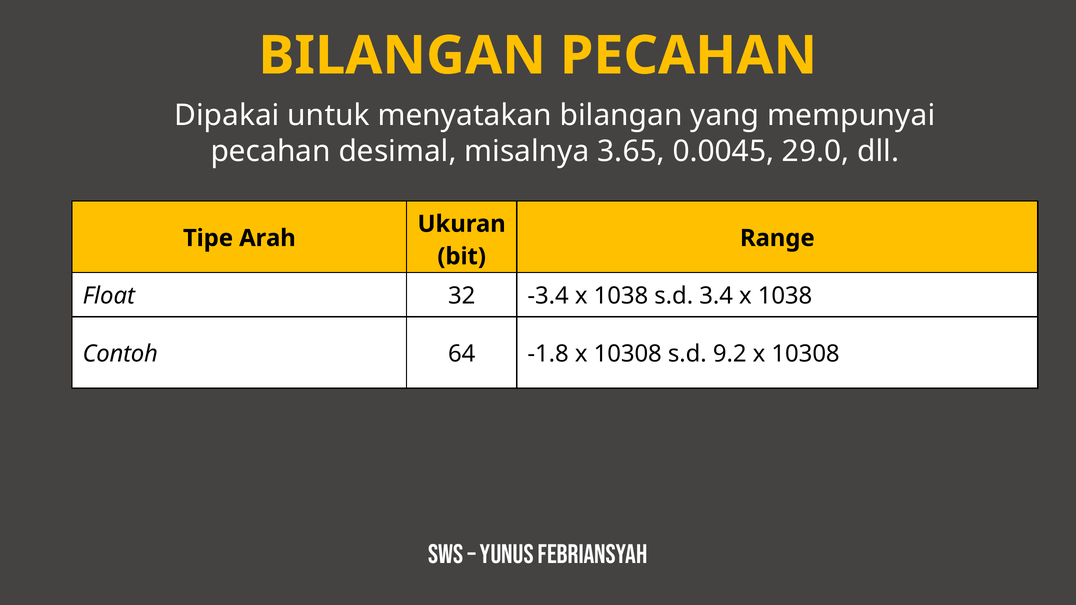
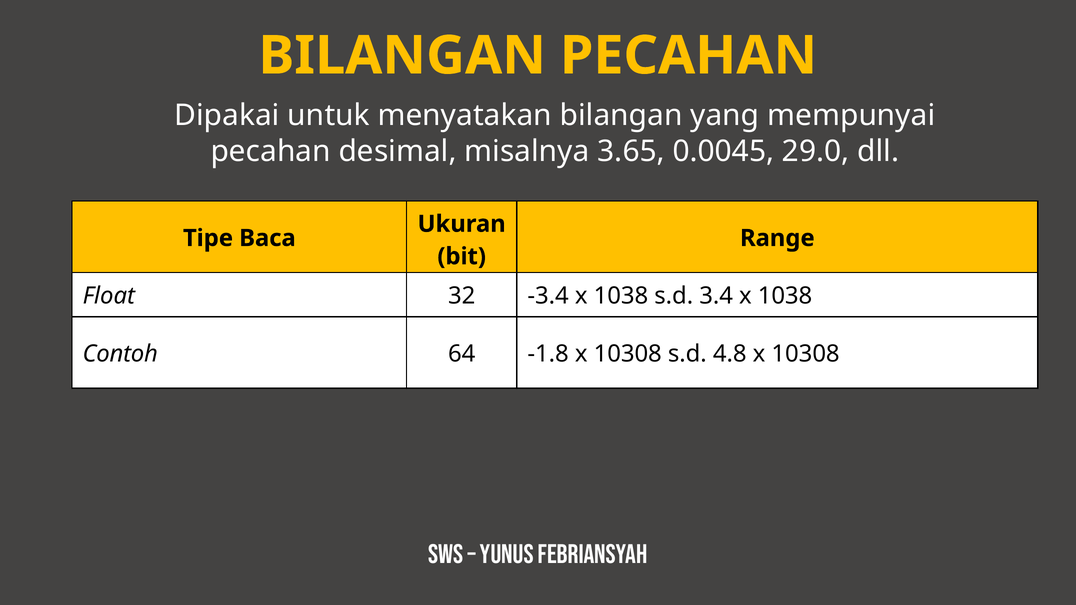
Arah: Arah -> Baca (267, 238)
9.2: 9.2 -> 4.8 (730, 354)
